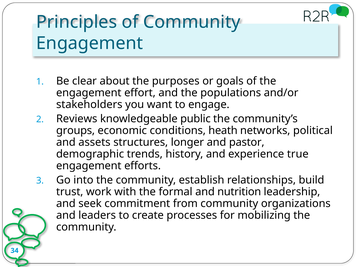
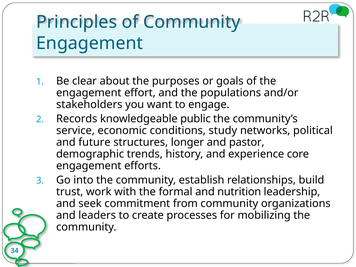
Reviews: Reviews -> Records (77, 119)
groups: groups -> service (75, 131)
heath: heath -> study (223, 131)
assets: assets -> future (94, 142)
true: true -> core (298, 154)
